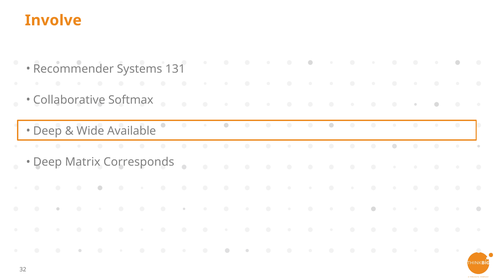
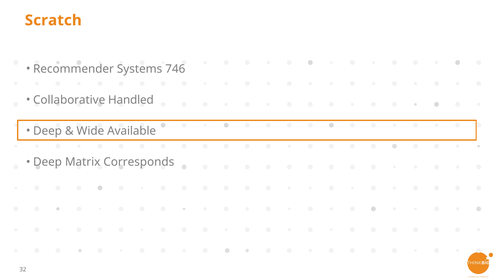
Involve: Involve -> Scratch (53, 20)
131: 131 -> 746 (175, 69)
Softmax: Softmax -> Handled (131, 100)
